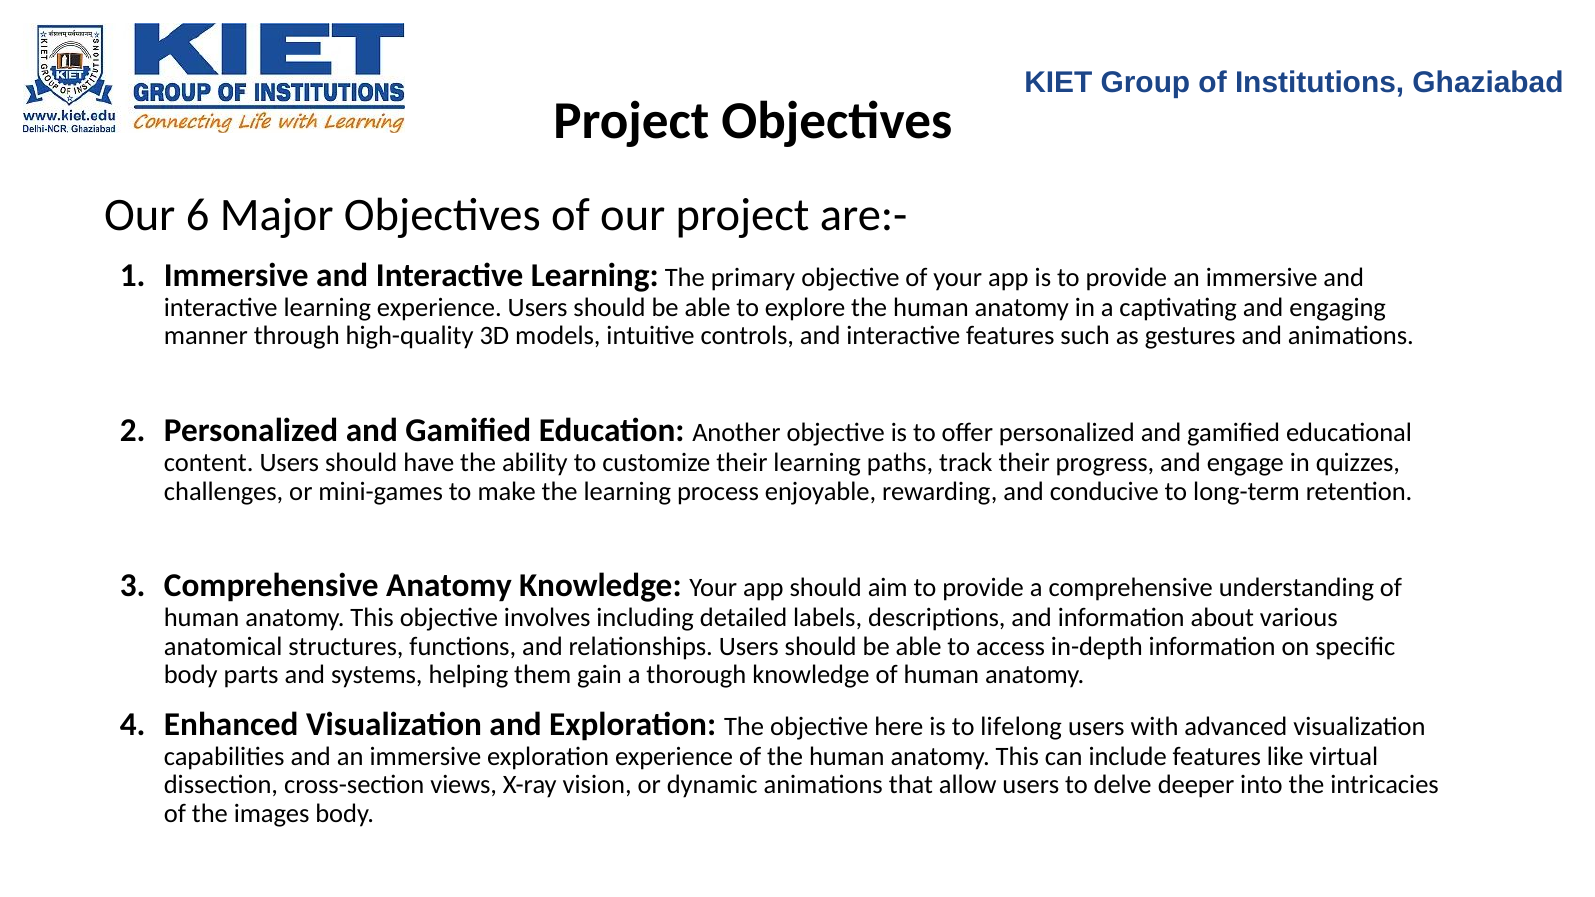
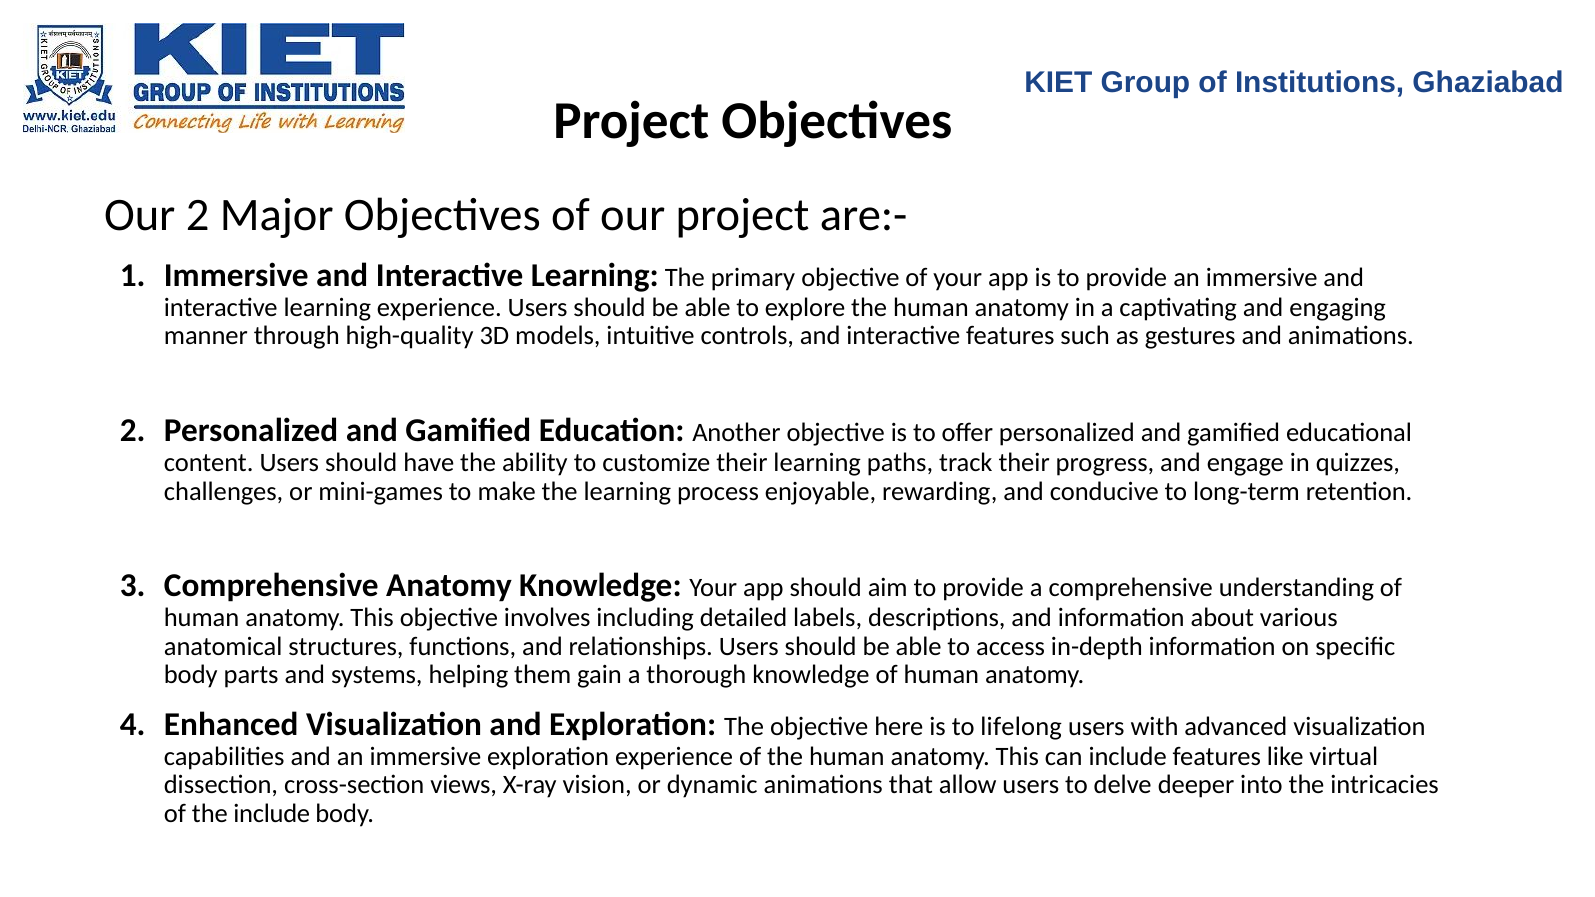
Our 6: 6 -> 2 (198, 216)
the images: images -> include (272, 814)
